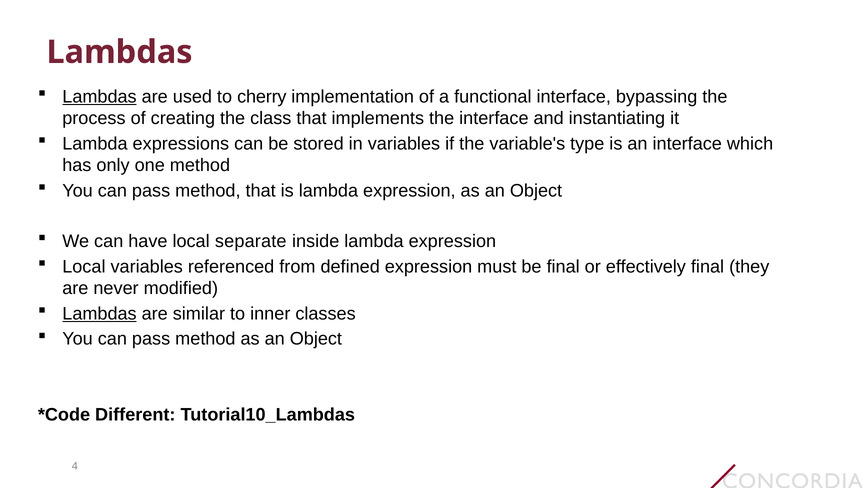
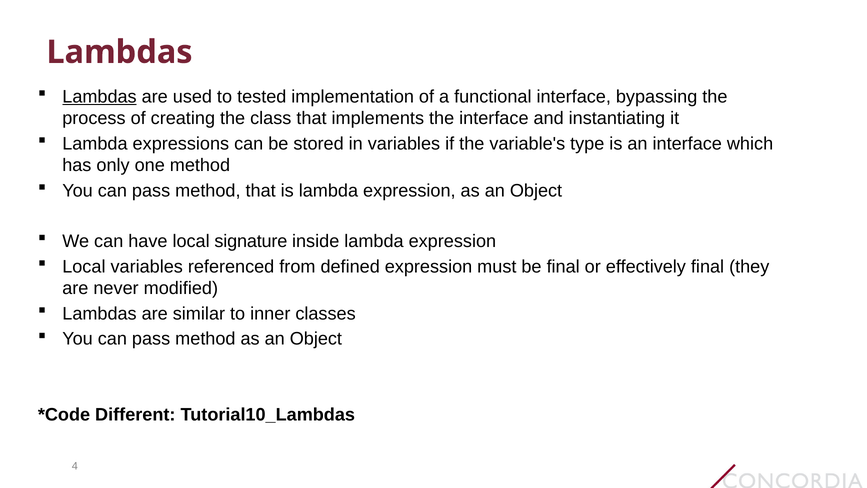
cherry: cherry -> tested (262, 97)
separate: separate -> signature (251, 241)
Lambdas underline: present -> none (99, 313)
